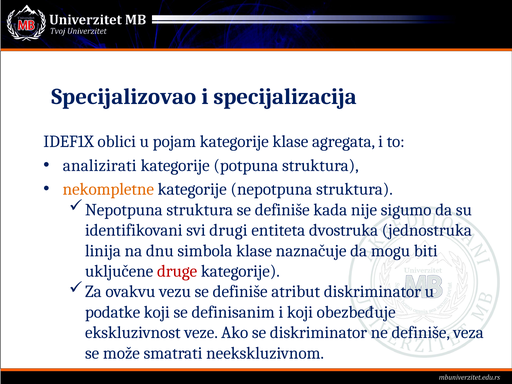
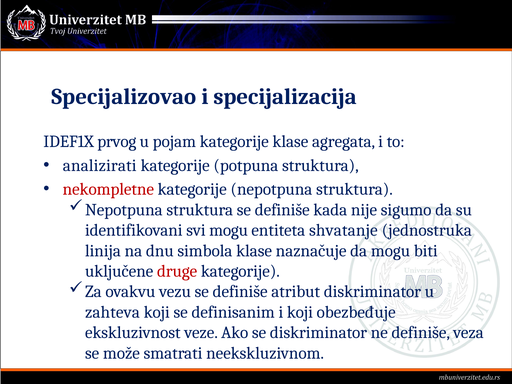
oblici: oblici -> prvog (117, 141)
nekompletne colour: orange -> red (108, 189)
svi drugi: drugi -> mogu (229, 230)
dvostruka: dvostruka -> shvatanje (343, 230)
podatke: podatke -> zahteva (112, 312)
